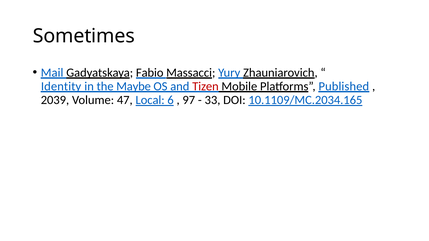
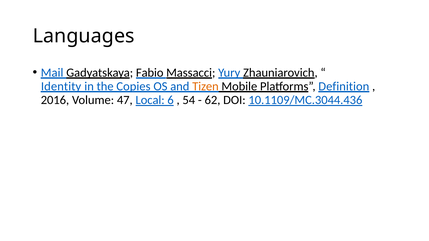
Sometimes: Sometimes -> Languages (84, 36)
Maybe: Maybe -> Copies (133, 86)
Tizen colour: red -> orange (206, 86)
Published: Published -> Definition (344, 86)
2039: 2039 -> 2016 (55, 100)
97: 97 -> 54 (189, 100)
33: 33 -> 62 (212, 100)
10.1109/MC.2034.165: 10.1109/MC.2034.165 -> 10.1109/MC.3044.436 (305, 100)
